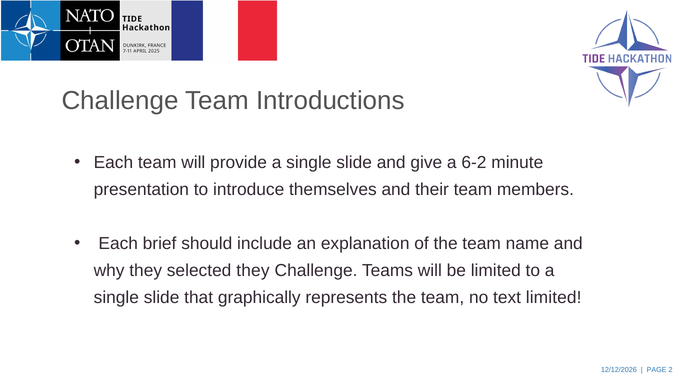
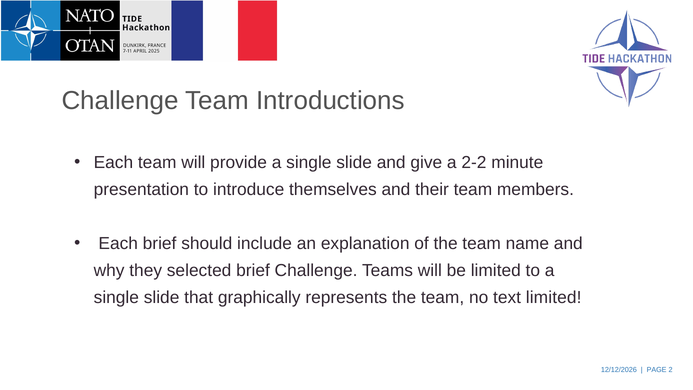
6-2: 6-2 -> 2-2 (474, 162)
selected they: they -> brief (253, 270)
